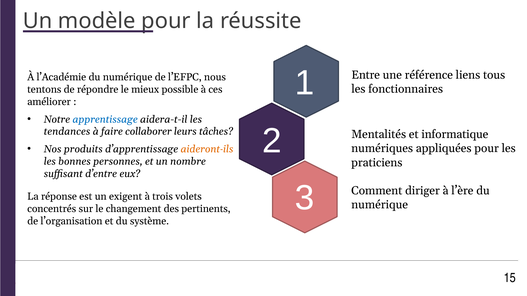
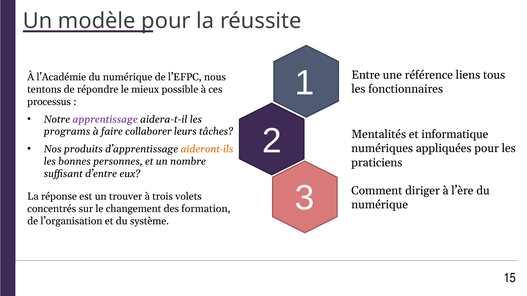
améliorer: améliorer -> processus (49, 102)
apprentissage colour: blue -> purple (105, 119)
tendances: tendances -> programs (67, 132)
exigent: exigent -> trouver (126, 197)
pertinents: pertinents -> formation (206, 209)
